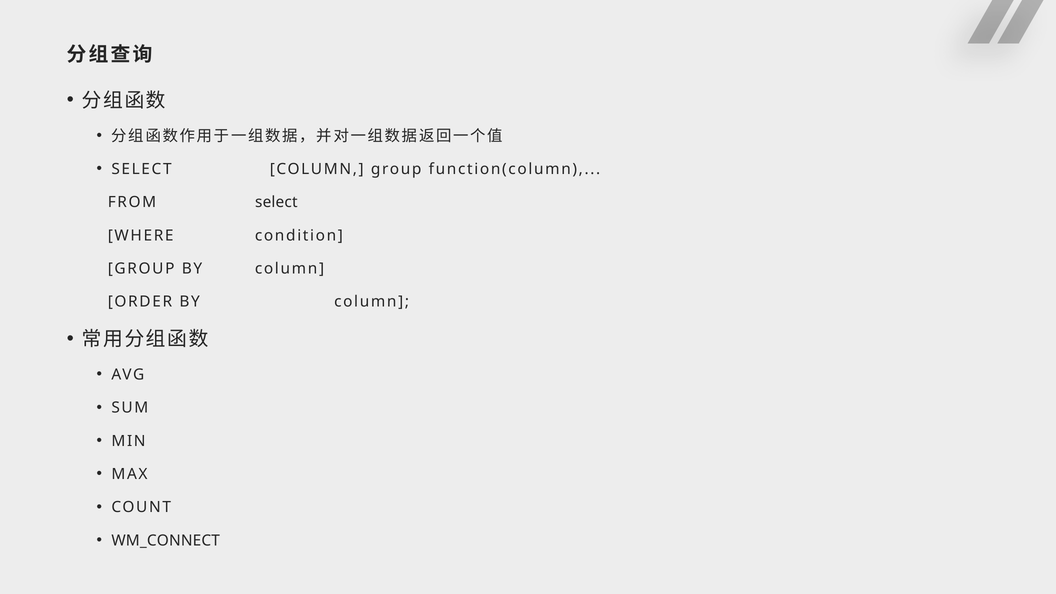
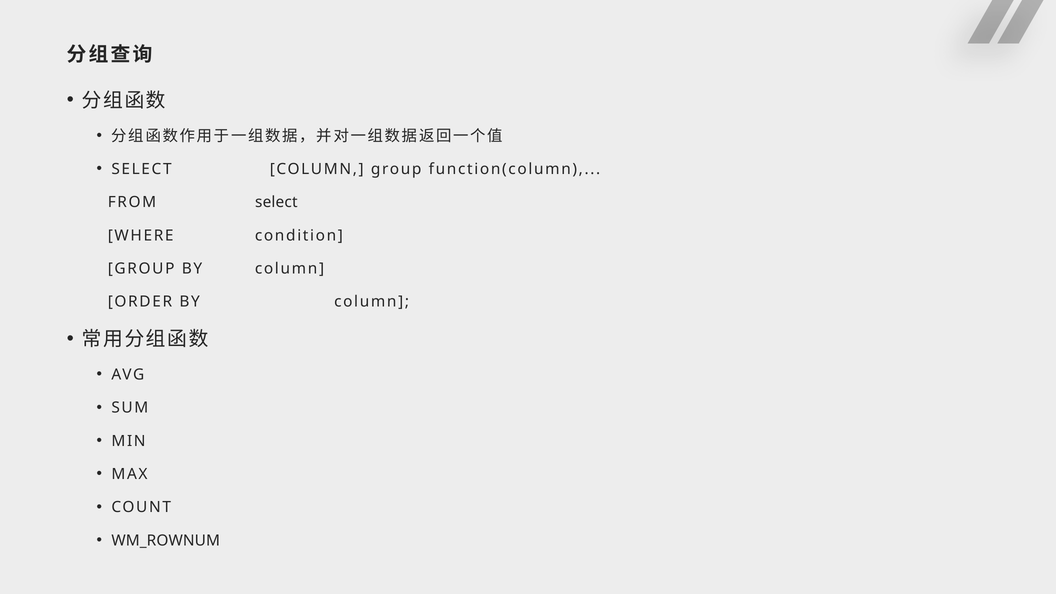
WM_CONNECT: WM_CONNECT -> WM_ROWNUM (166, 540)
